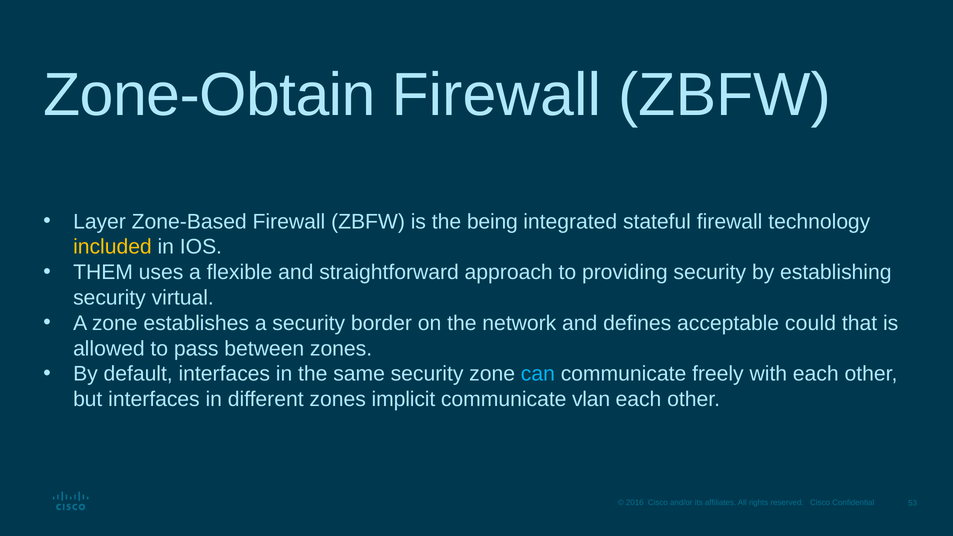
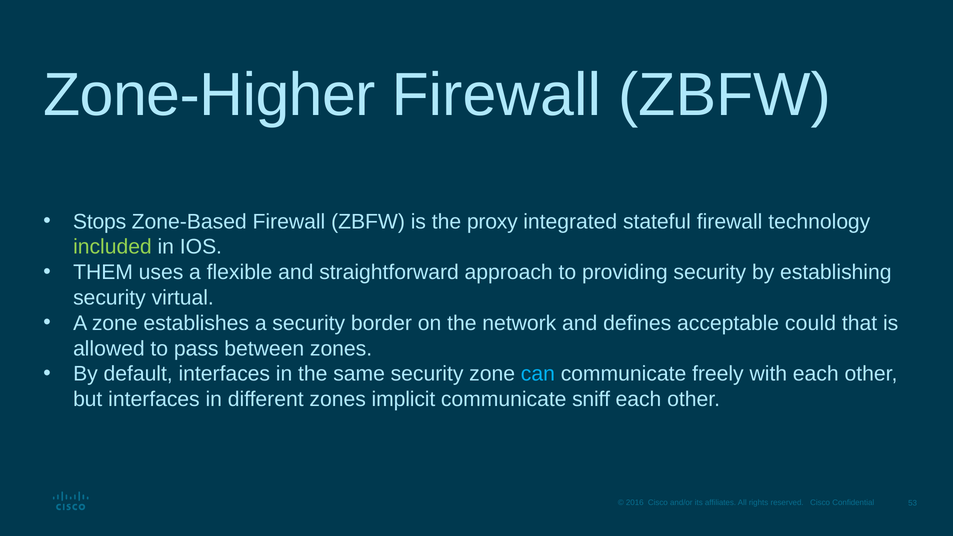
Zone-Obtain: Zone-Obtain -> Zone-Higher (210, 95)
Layer: Layer -> Stops (100, 222)
being: being -> proxy (492, 222)
included colour: yellow -> light green (112, 247)
vlan: vlan -> sniff (591, 399)
